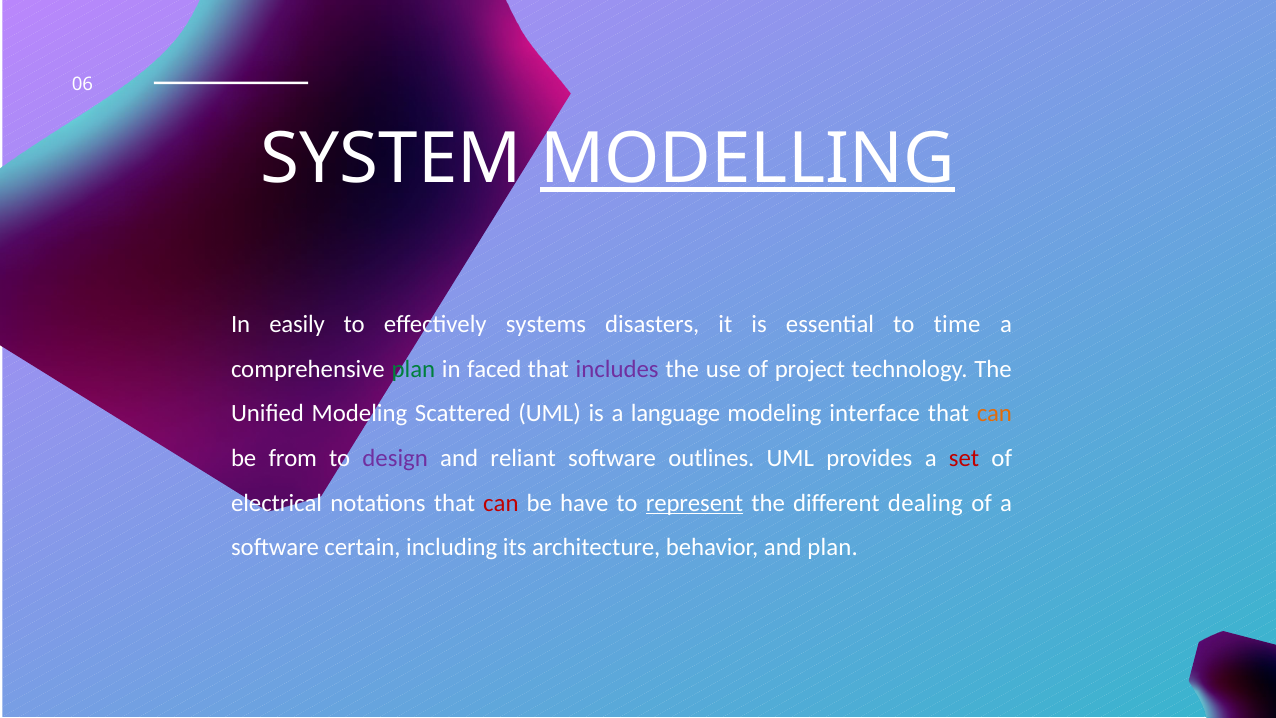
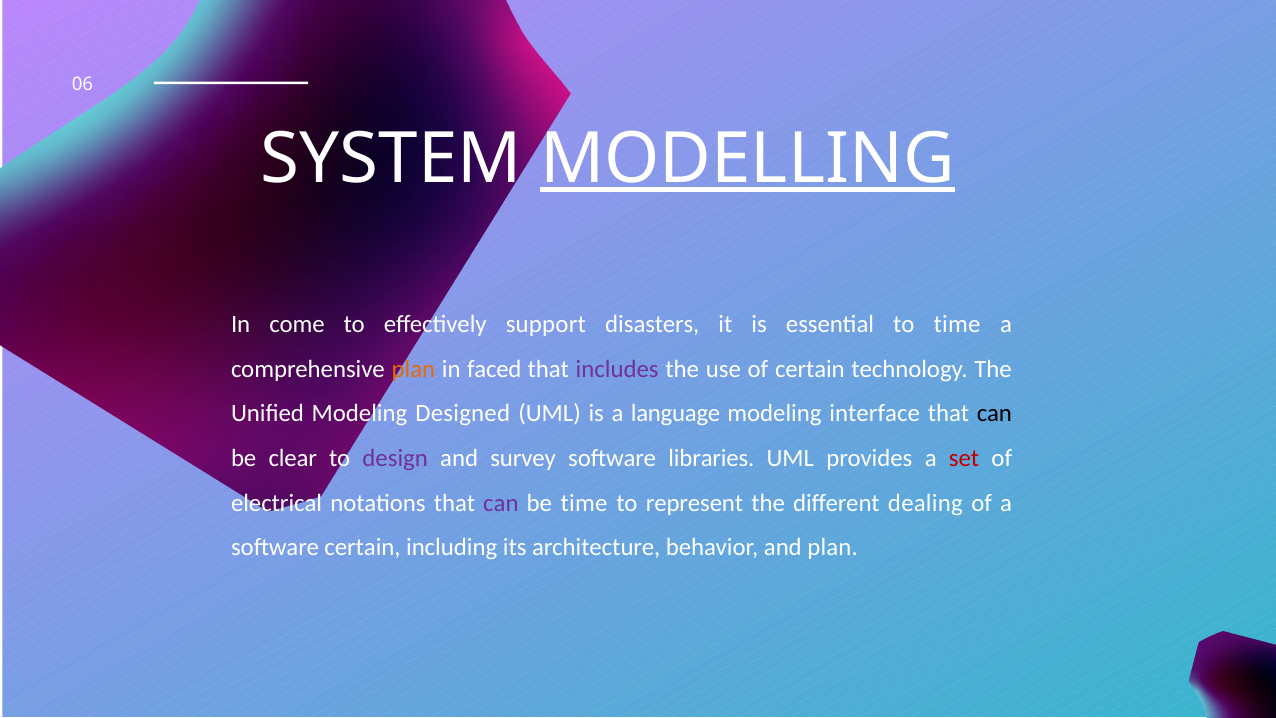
easily: easily -> come (297, 324)
systems: systems -> support (546, 324)
plan colour: green -> orange (413, 369)
of project: project -> certain (810, 369)
Scattered: Scattered -> Designed (463, 413)
can colour: orange -> black (994, 413)
from: from -> clear (293, 458)
reliant: reliant -> survey (523, 458)
outlines: outlines -> libraries (711, 458)
can colour: red -> purple (501, 503)
be have: have -> time (584, 503)
represent underline: present -> none (694, 503)
